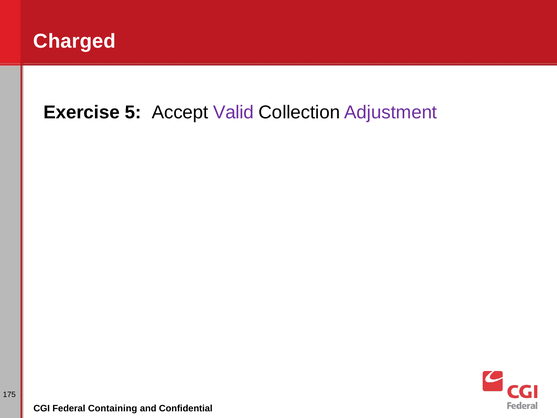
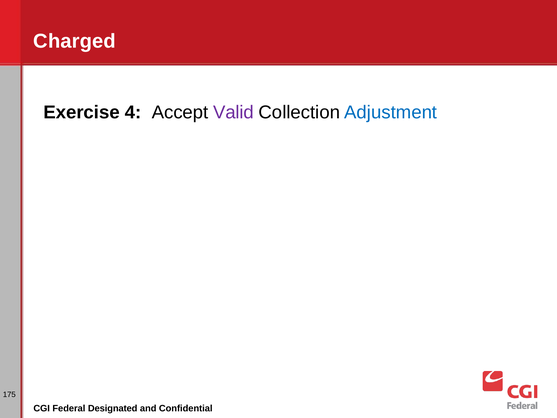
5: 5 -> 4 (133, 112)
Adjustment colour: purple -> blue (391, 112)
Containing: Containing -> Designated (113, 408)
